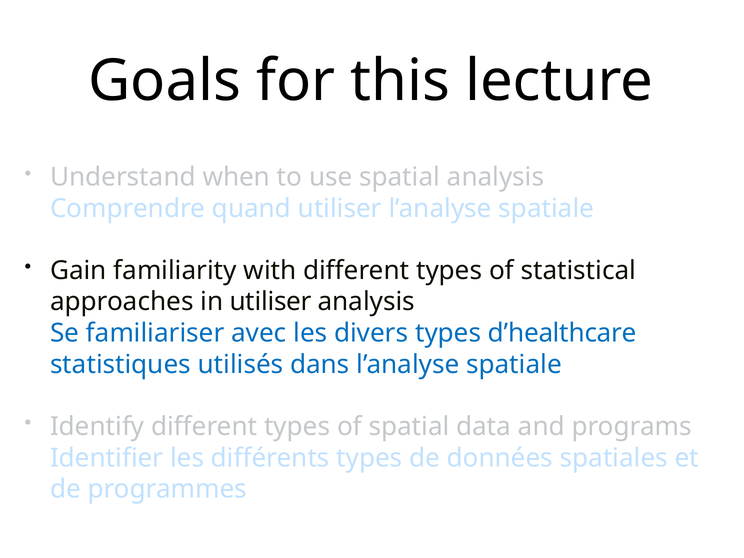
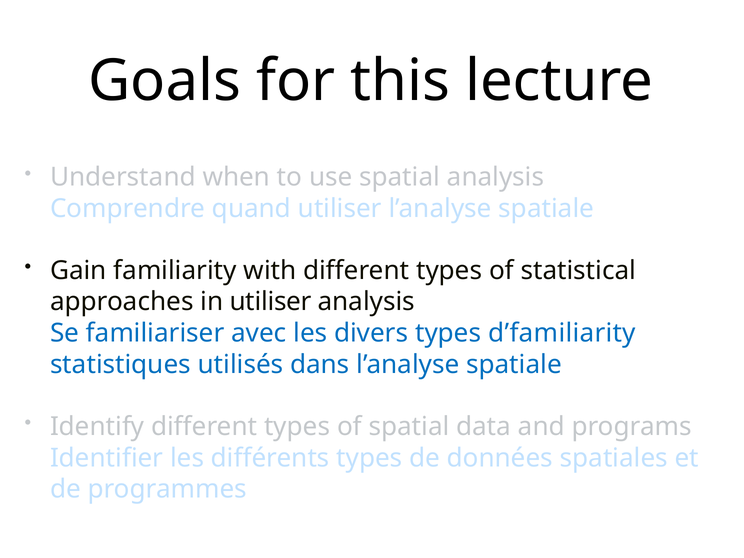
d’healthcare: d’healthcare -> d’familiarity (562, 333)
